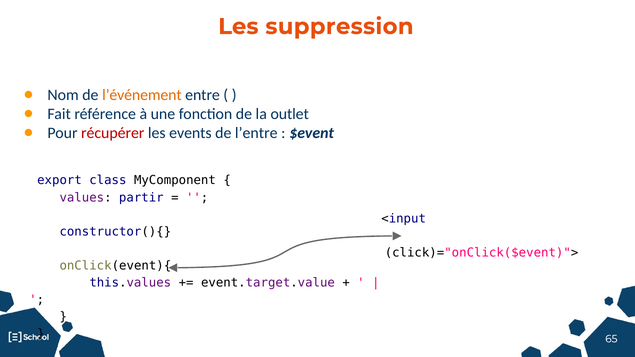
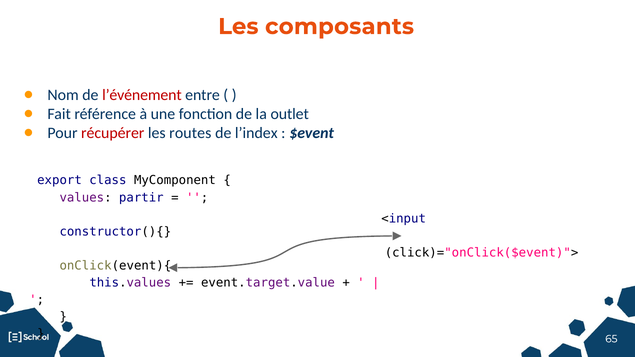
suppression: suppression -> composants (340, 27)
l’événement colour: orange -> red (142, 95)
events: events -> routes (190, 133)
l’entre: l’entre -> l’index (256, 133)
